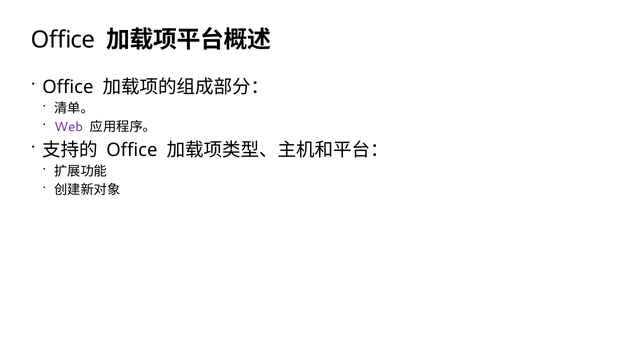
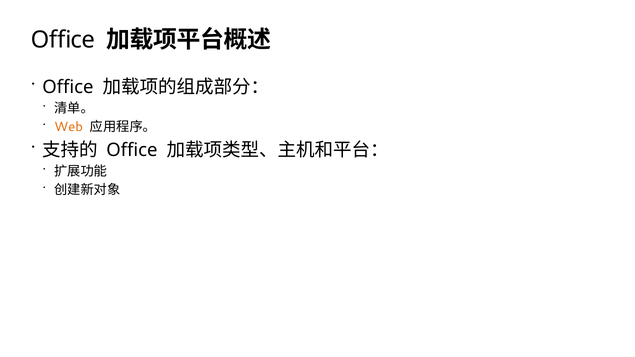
Web colour: purple -> orange (69, 127)
